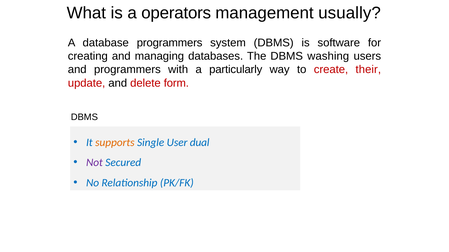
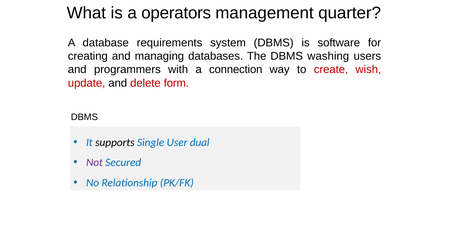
usually: usually -> quarter (350, 13)
database programmers: programmers -> requirements (170, 43)
particularly: particularly -> connection (236, 70)
their: their -> wish (368, 70)
supports colour: orange -> black (115, 143)
